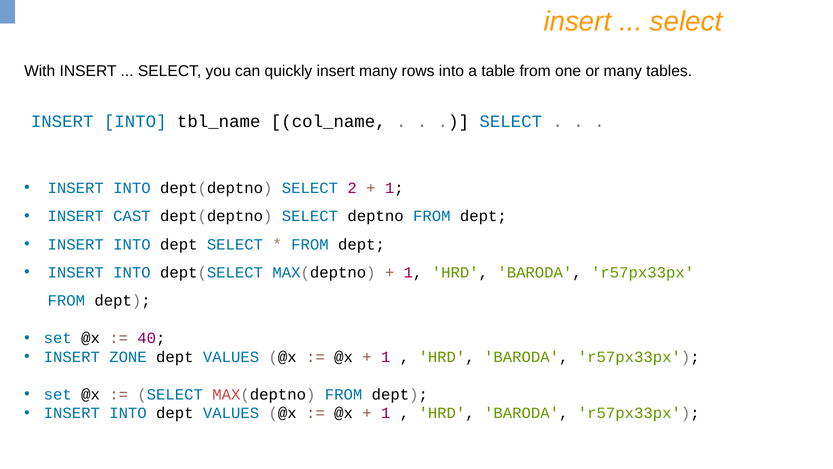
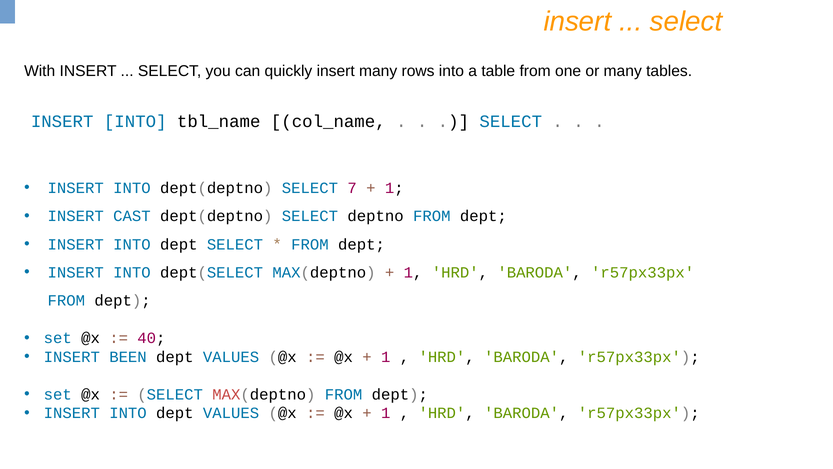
2: 2 -> 7 (352, 188)
ZONE: ZONE -> BEEN (128, 357)
